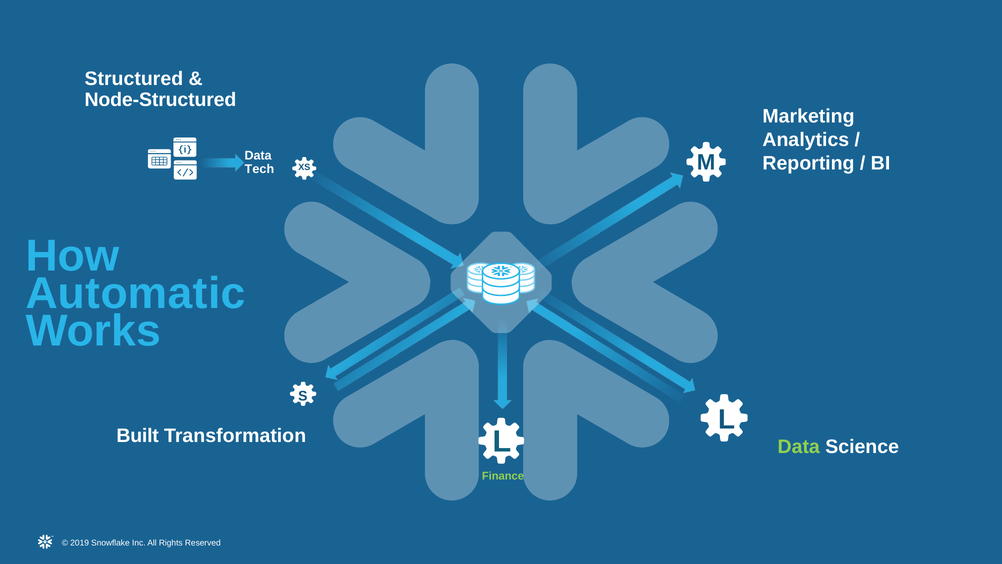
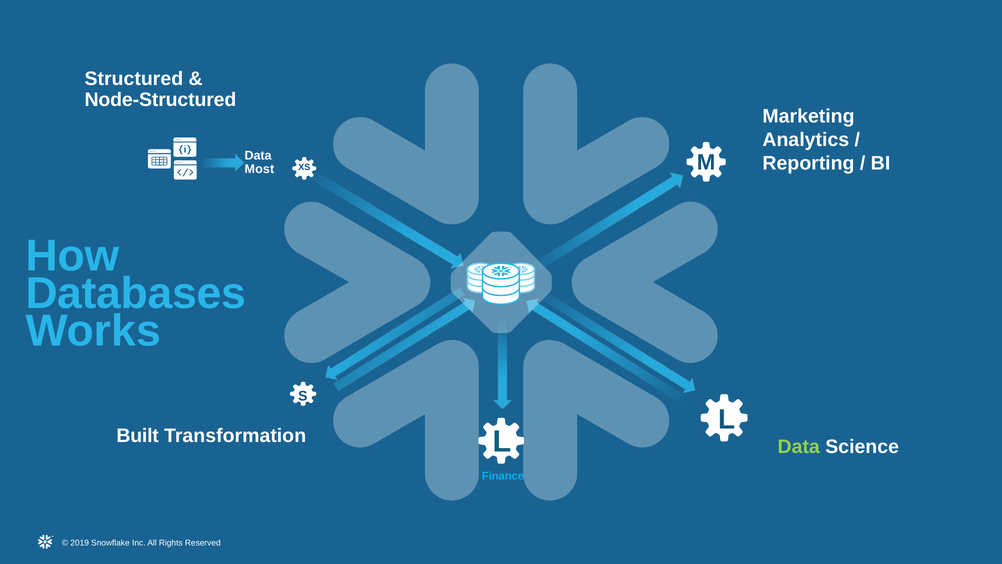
Tech: Tech -> Most (259, 169)
Automatic: Automatic -> Databases (136, 293)
Finance colour: light green -> light blue (503, 476)
